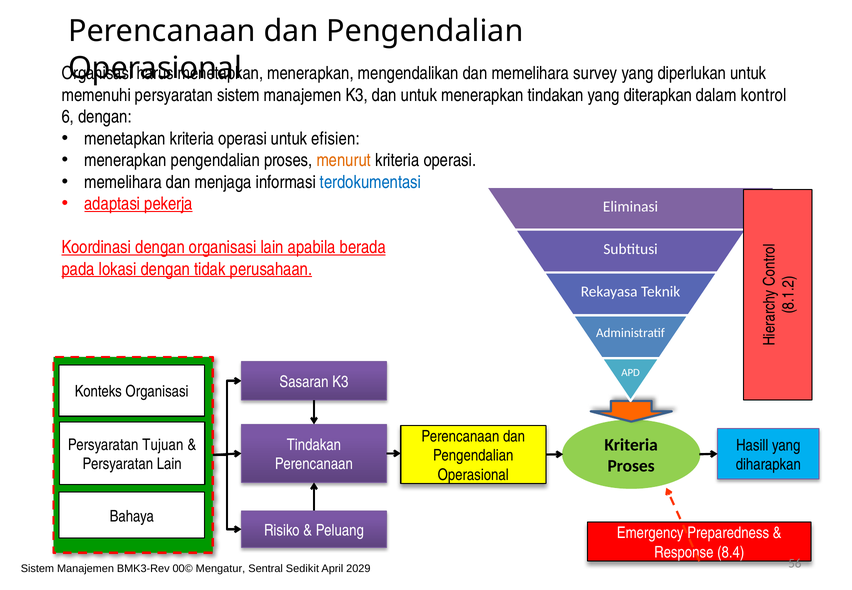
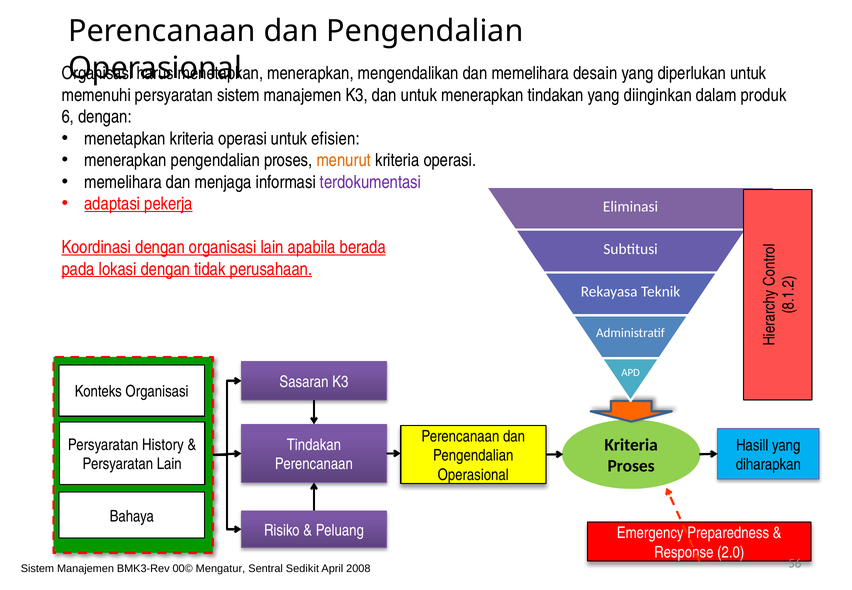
survey: survey -> desain (595, 73)
diterapkan: diterapkan -> diinginkan (658, 95)
kontrol: kontrol -> produk (764, 95)
terdokumentasi colour: blue -> purple (371, 182)
Tujuan: Tujuan -> History (163, 445)
8.4: 8.4 -> 2.0 (731, 552)
2029: 2029 -> 2008 (358, 568)
